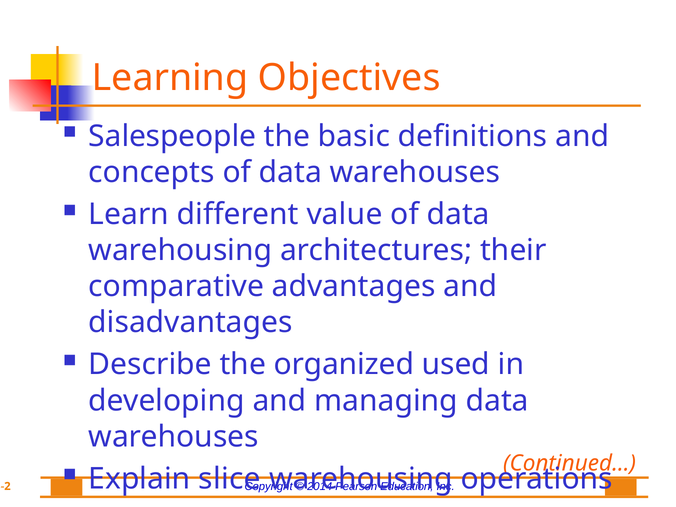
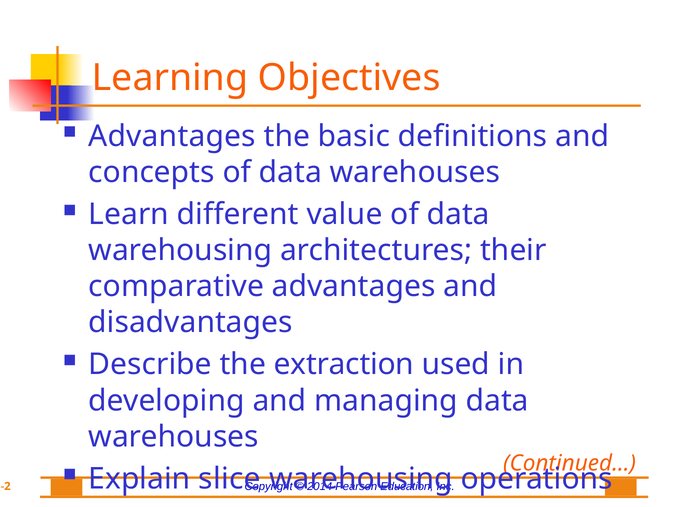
Salespeople: Salespeople -> Advantages (172, 136)
organized: organized -> extraction (344, 365)
